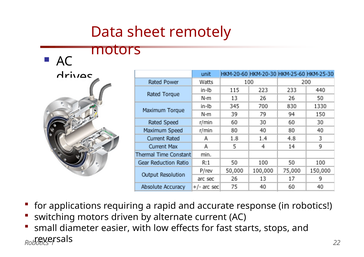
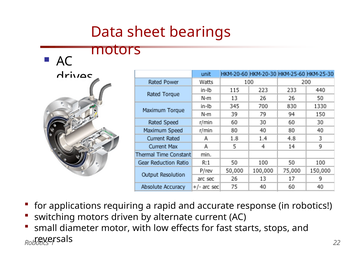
remotely: remotely -> bearings (200, 32)
easier: easier -> motor (116, 229)
